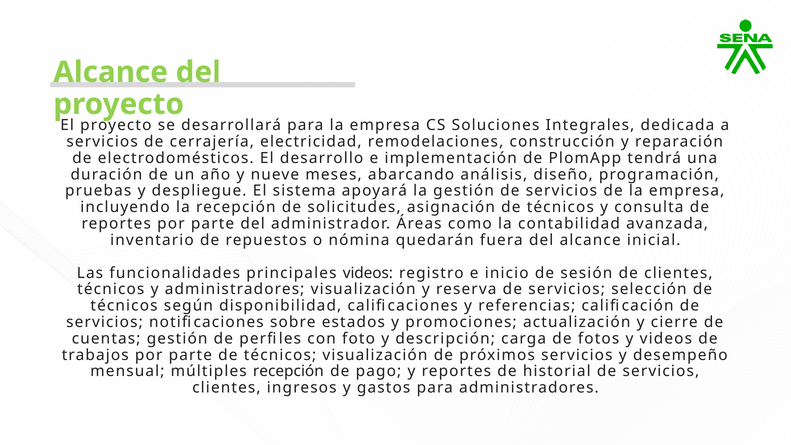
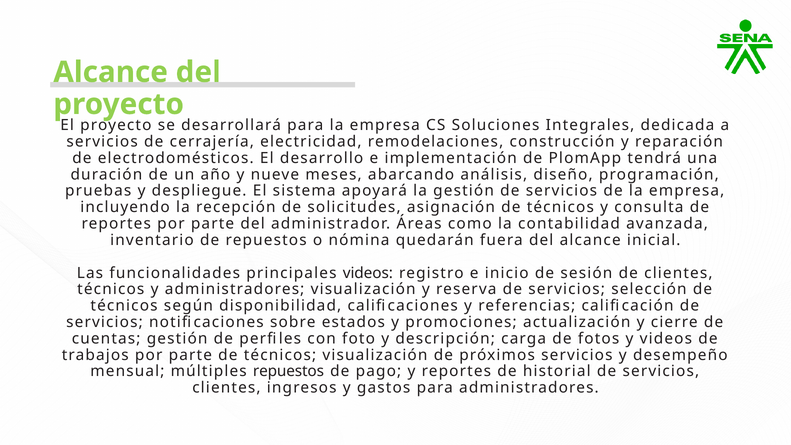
múltiples recepción: recepción -> repuestos (288, 371)
